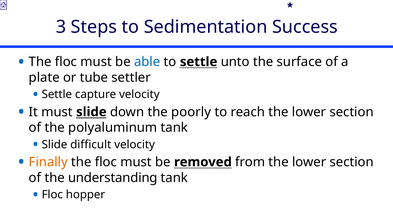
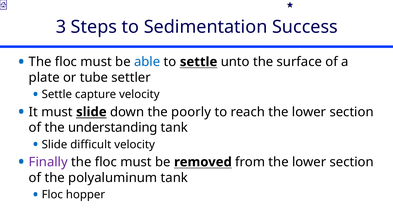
polyaluminum: polyaluminum -> understanding (113, 128)
Finally colour: orange -> purple (48, 162)
understanding: understanding -> polyaluminum (113, 178)
